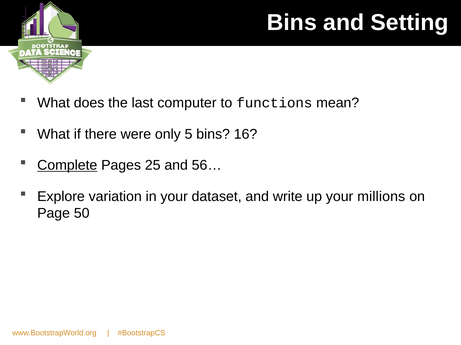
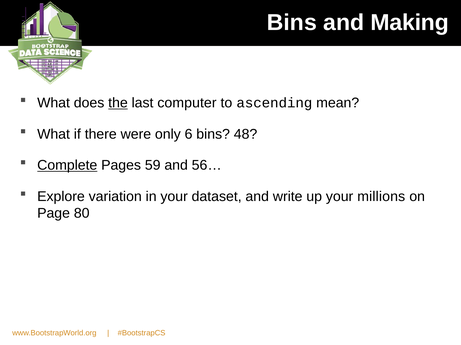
Setting: Setting -> Making (410, 23)
the underline: none -> present (118, 103)
functions: functions -> ascending (274, 103)
5: 5 -> 6 (189, 134)
16: 16 -> 48 (246, 134)
25: 25 -> 59 (153, 166)
50: 50 -> 80 (82, 214)
